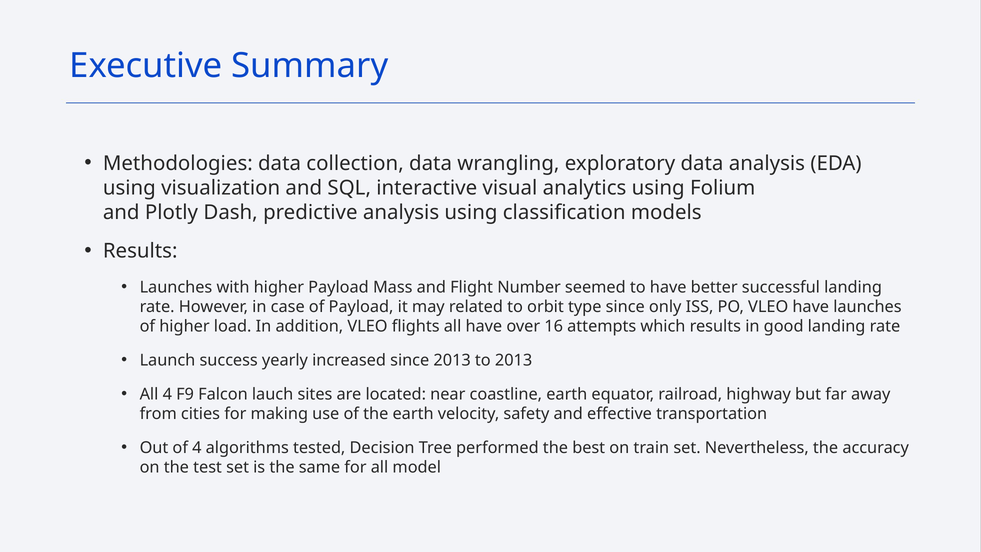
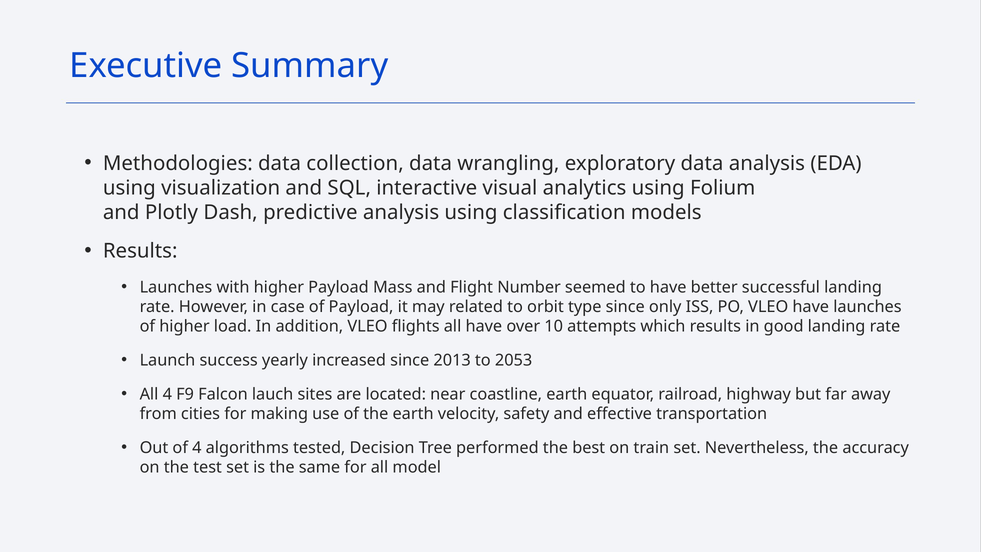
16: 16 -> 10 (554, 326)
to 2013: 2013 -> 2053 (514, 360)
